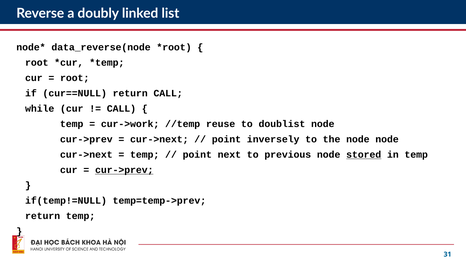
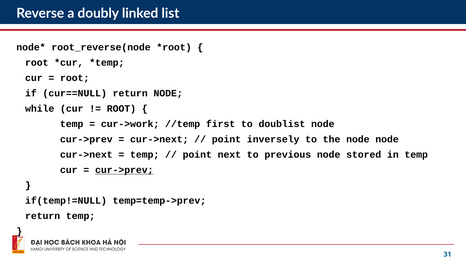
data_reverse(node: data_reverse(node -> root_reverse(node (101, 47)
return CALL: CALL -> NODE (168, 93)
CALL: CALL -> ROOT (121, 109)
reuse: reuse -> first (221, 124)
stored underline: present -> none (364, 155)
